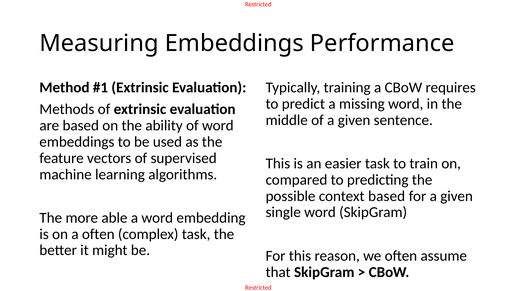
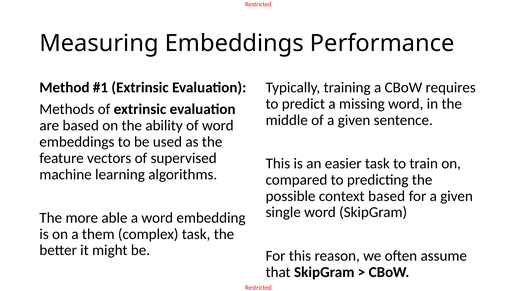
a often: often -> them (98, 234)
